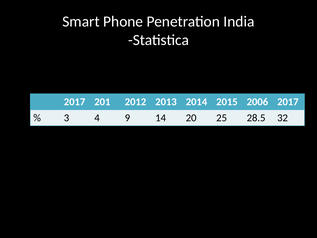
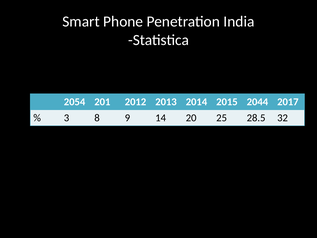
2017: 2017 -> 2054 (75, 102)
2006: 2006 -> 2044 (257, 102)
4: 4 -> 8 (97, 118)
